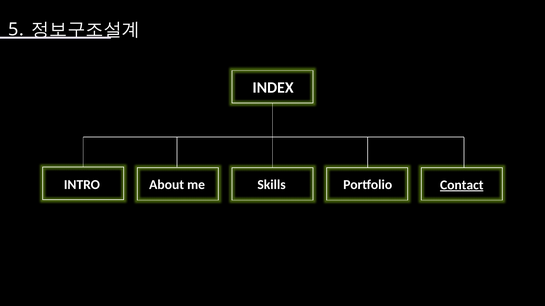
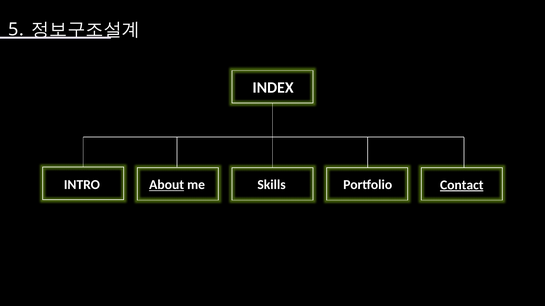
About underline: none -> present (167, 185)
